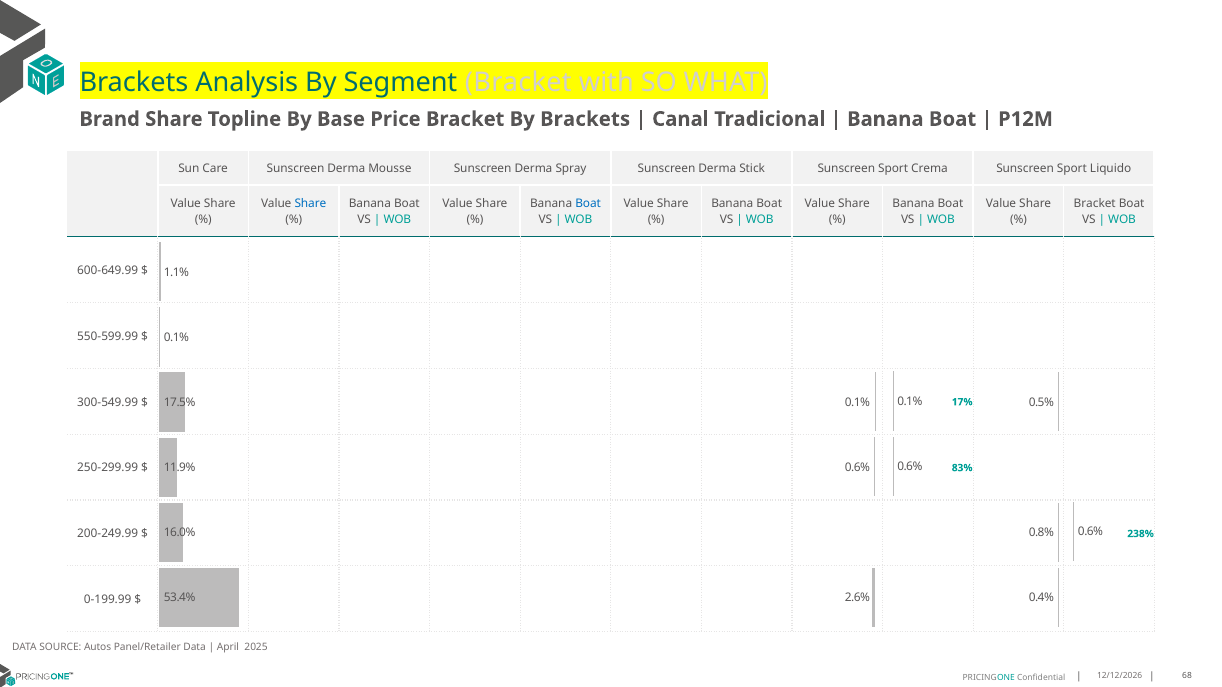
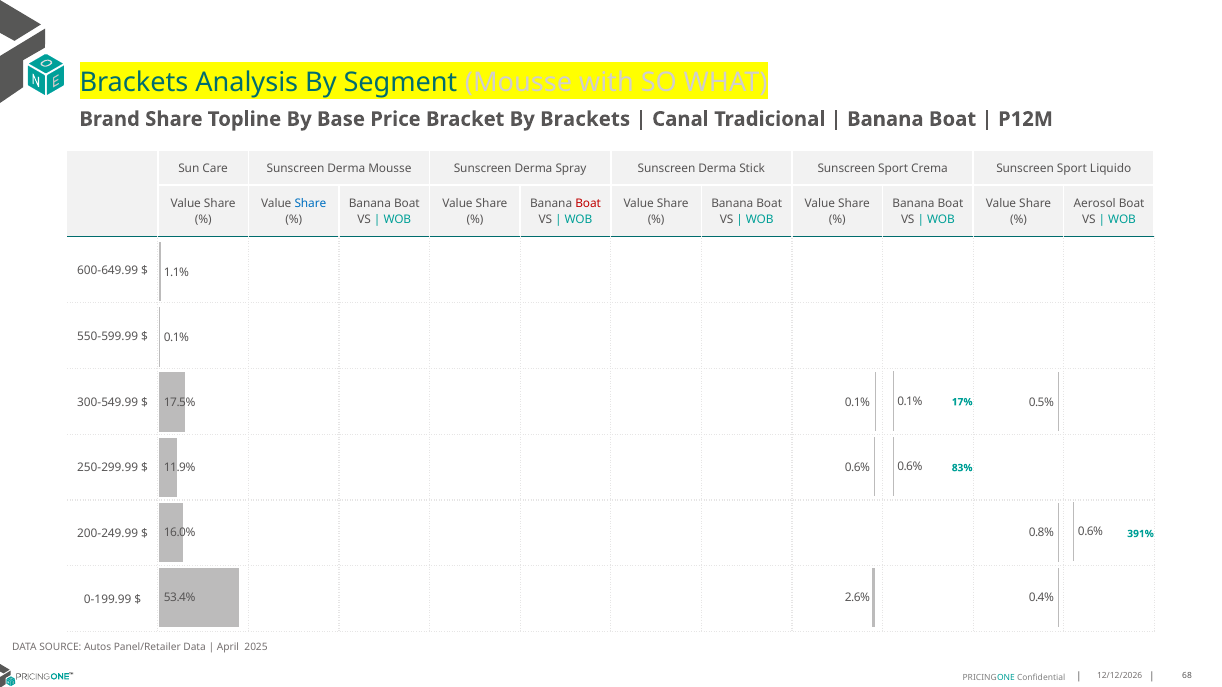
Segment Bracket: Bracket -> Mousse (518, 82)
Boat colour: blue -> red (588, 204)
Bracket: Bracket -> Aerosol (1095, 204)
238%: 238% -> 391% (1141, 534)
